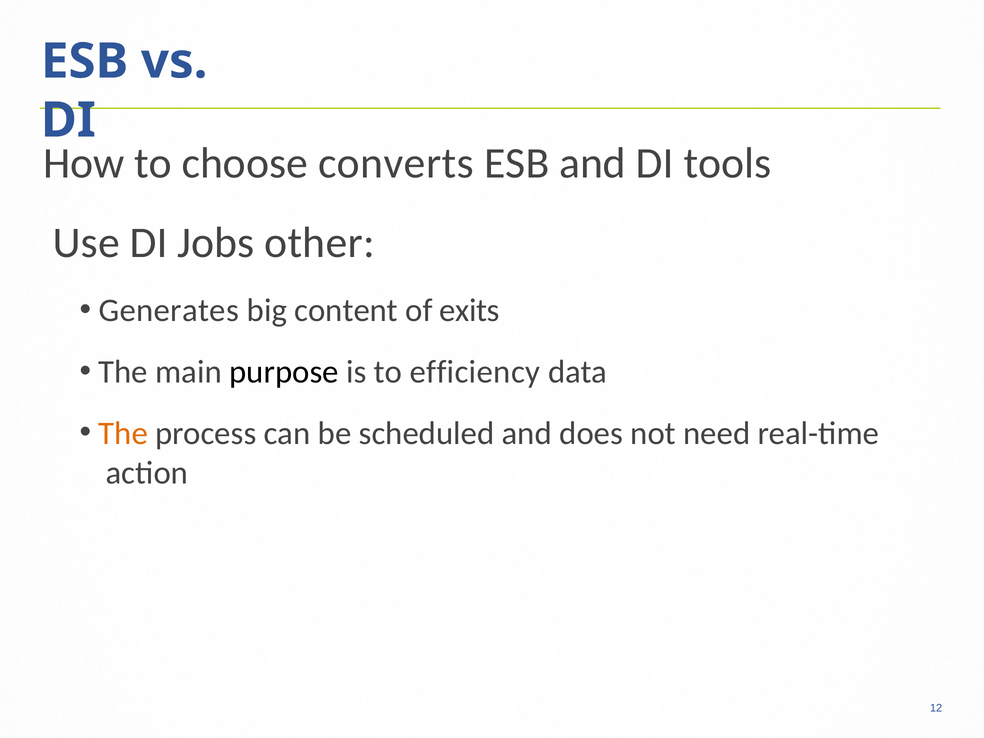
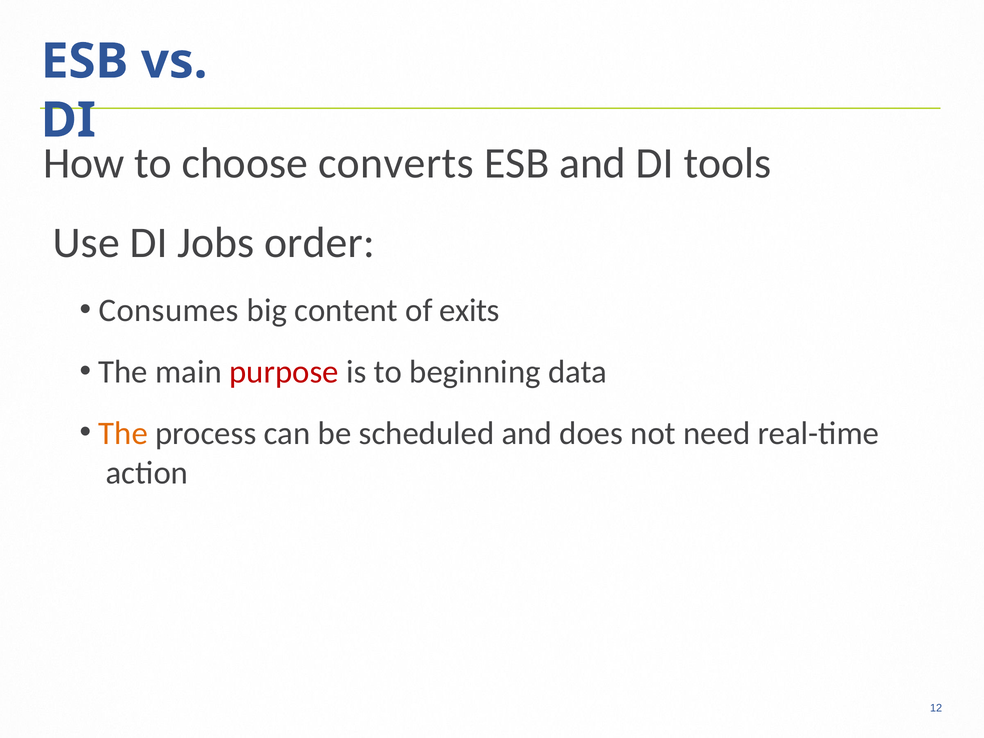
other: other -> order (320, 243)
Generates: Generates -> Consumes (169, 311)
purpose colour: black -> red (284, 372)
efficiency: efficiency -> beginning (475, 372)
